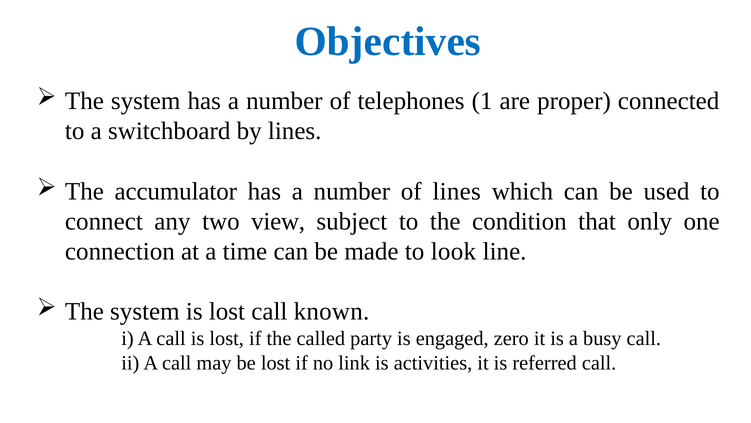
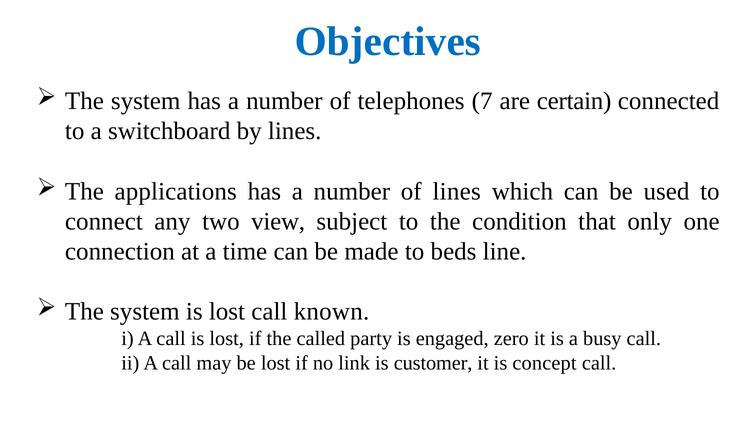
1: 1 -> 7 (482, 101)
proper: proper -> certain (574, 101)
accumulator: accumulator -> applications (176, 191)
look: look -> beds (454, 251)
activities: activities -> customer (433, 363)
referred: referred -> concept (544, 363)
